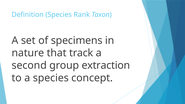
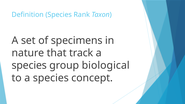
second: second -> species (29, 65)
extraction: extraction -> biological (106, 65)
